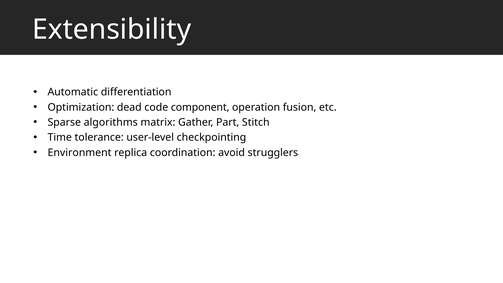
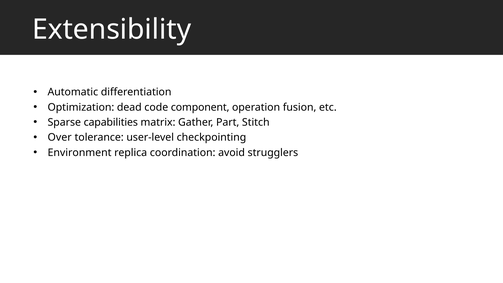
algorithms: algorithms -> capabilities (111, 122)
Time: Time -> Over (60, 137)
